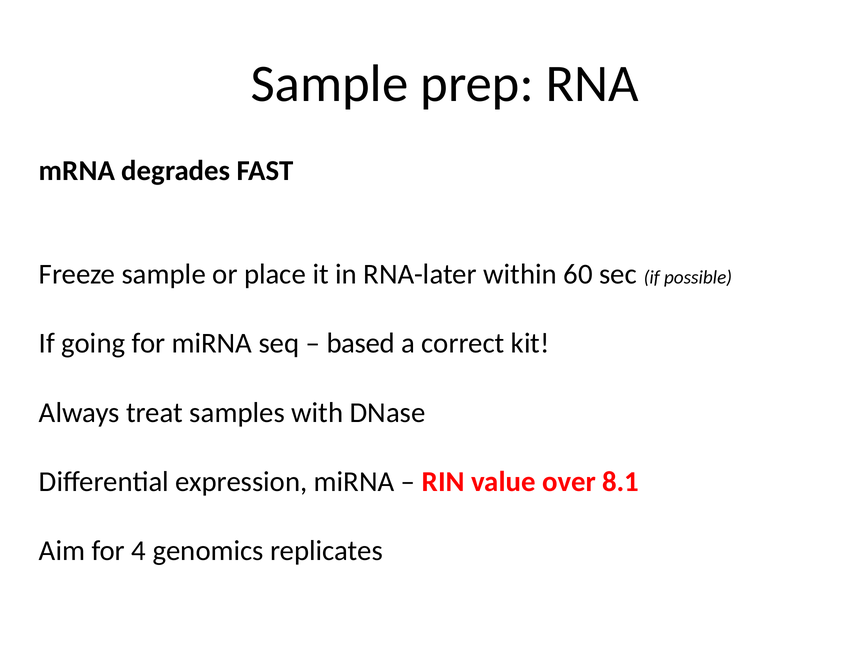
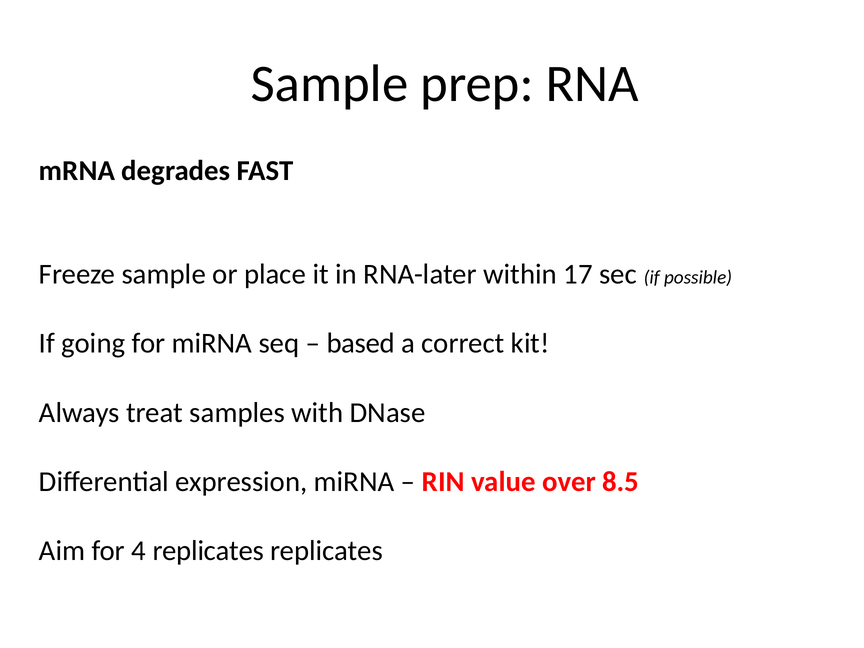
60: 60 -> 17 (578, 274)
8.1: 8.1 -> 8.5 (621, 482)
4 genomics: genomics -> replicates (208, 551)
